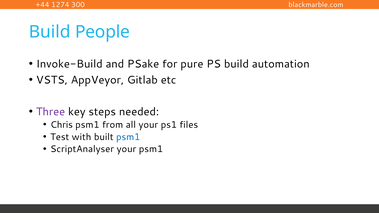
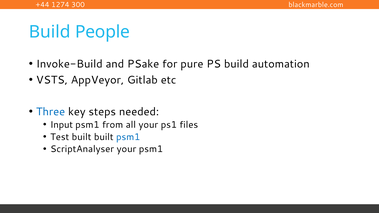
Three colour: purple -> blue (51, 112)
Chris: Chris -> Input (62, 125)
Test with: with -> built (82, 137)
